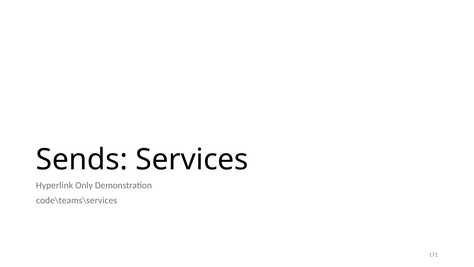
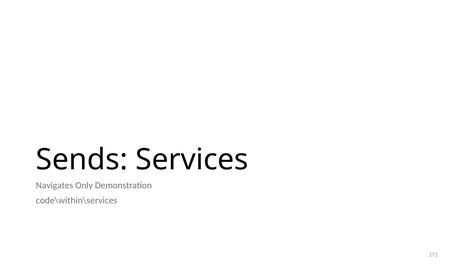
Hyperlink: Hyperlink -> Navigates (55, 185)
code\teams\services: code\teams\services -> code\within\services (77, 200)
